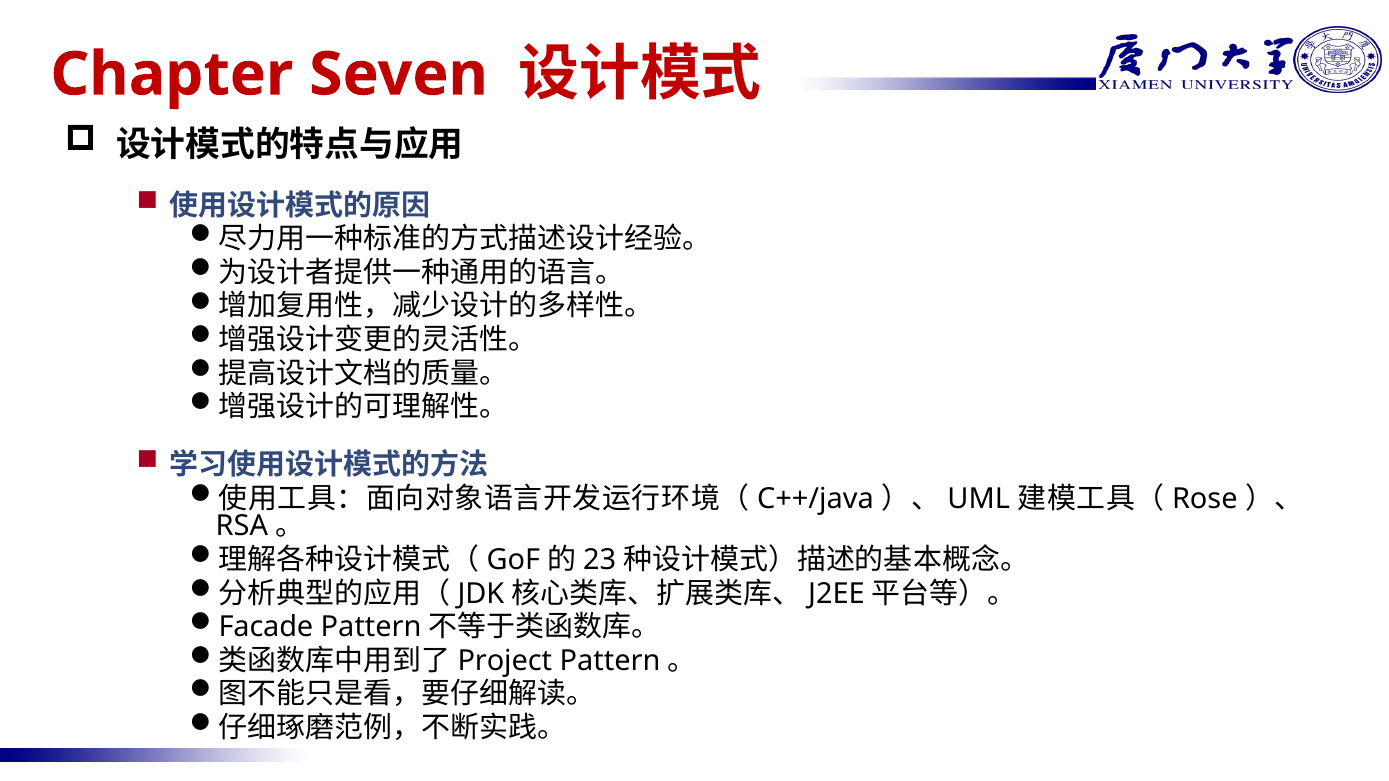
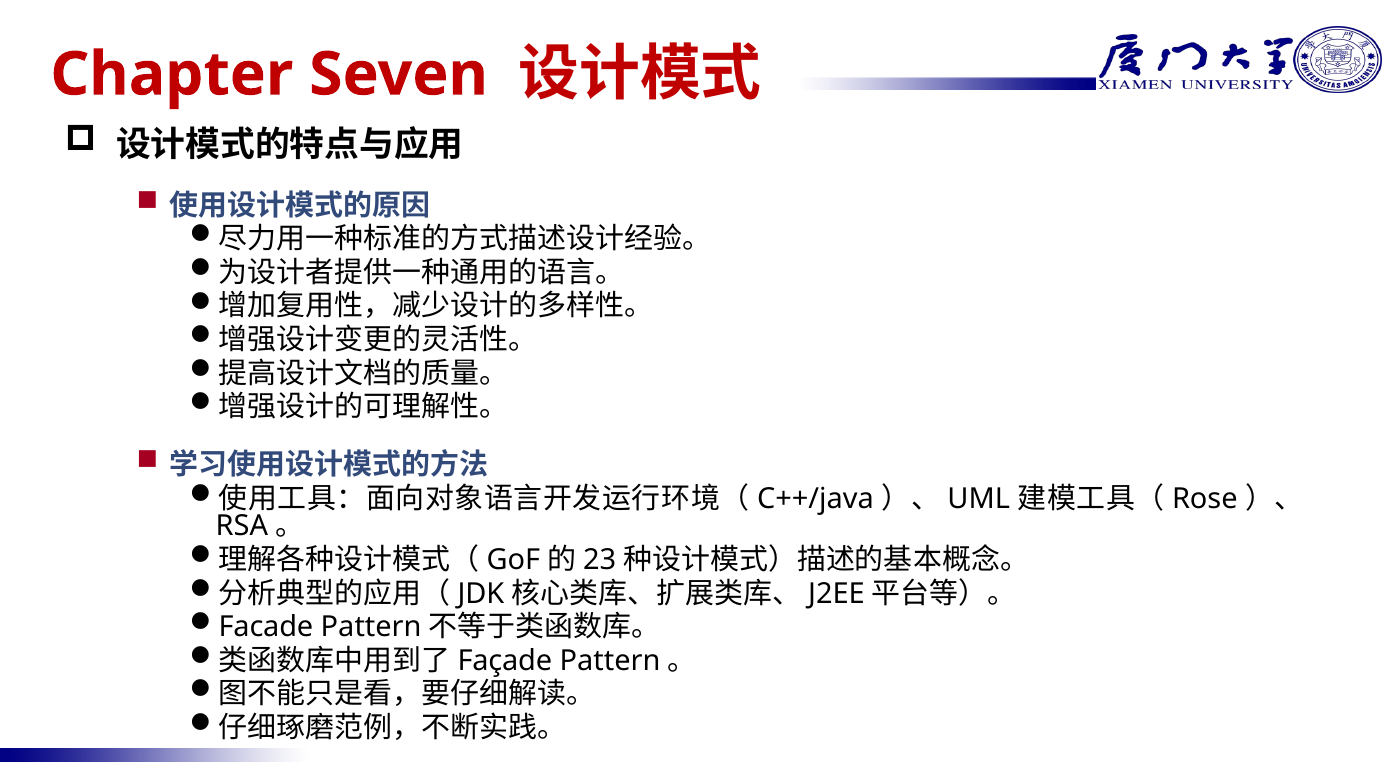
Project: Project -> Façade (505, 661)
